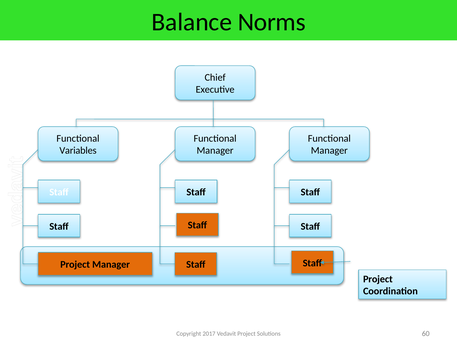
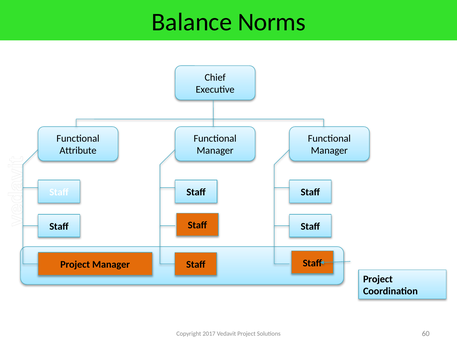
Variables: Variables -> Attribute (78, 150)
